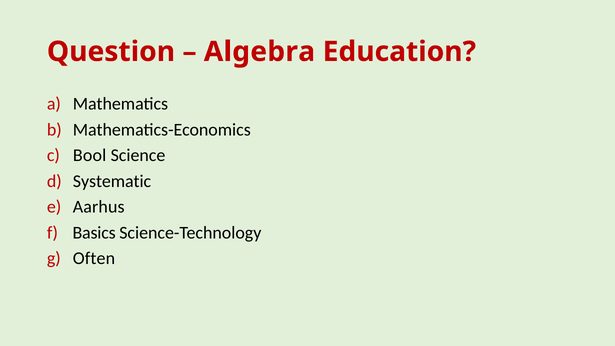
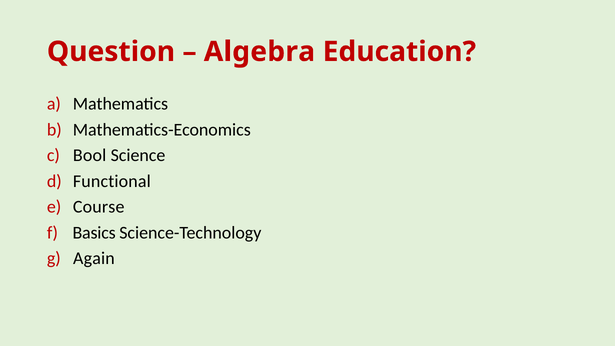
Systematic: Systematic -> Functional (112, 181)
Aarhus: Aarhus -> Course (99, 207)
Often: Often -> Again (94, 258)
